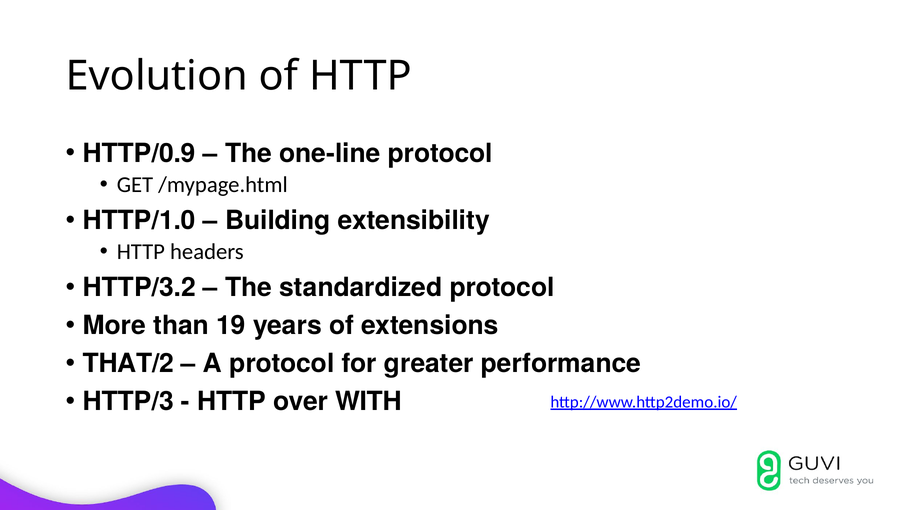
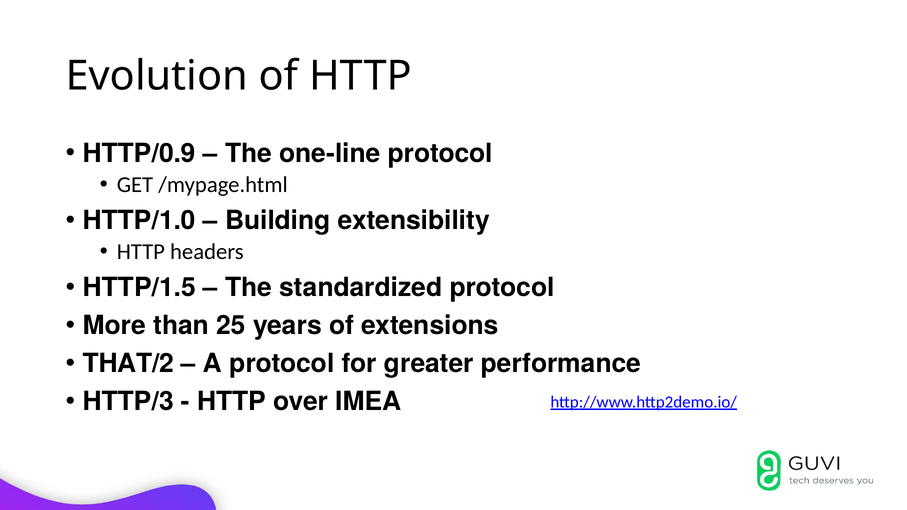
HTTP/3.2: HTTP/3.2 -> HTTP/1.5 (139, 288)
19: 19 -> 25 (231, 326)
WITH: WITH -> IMEA (368, 402)
